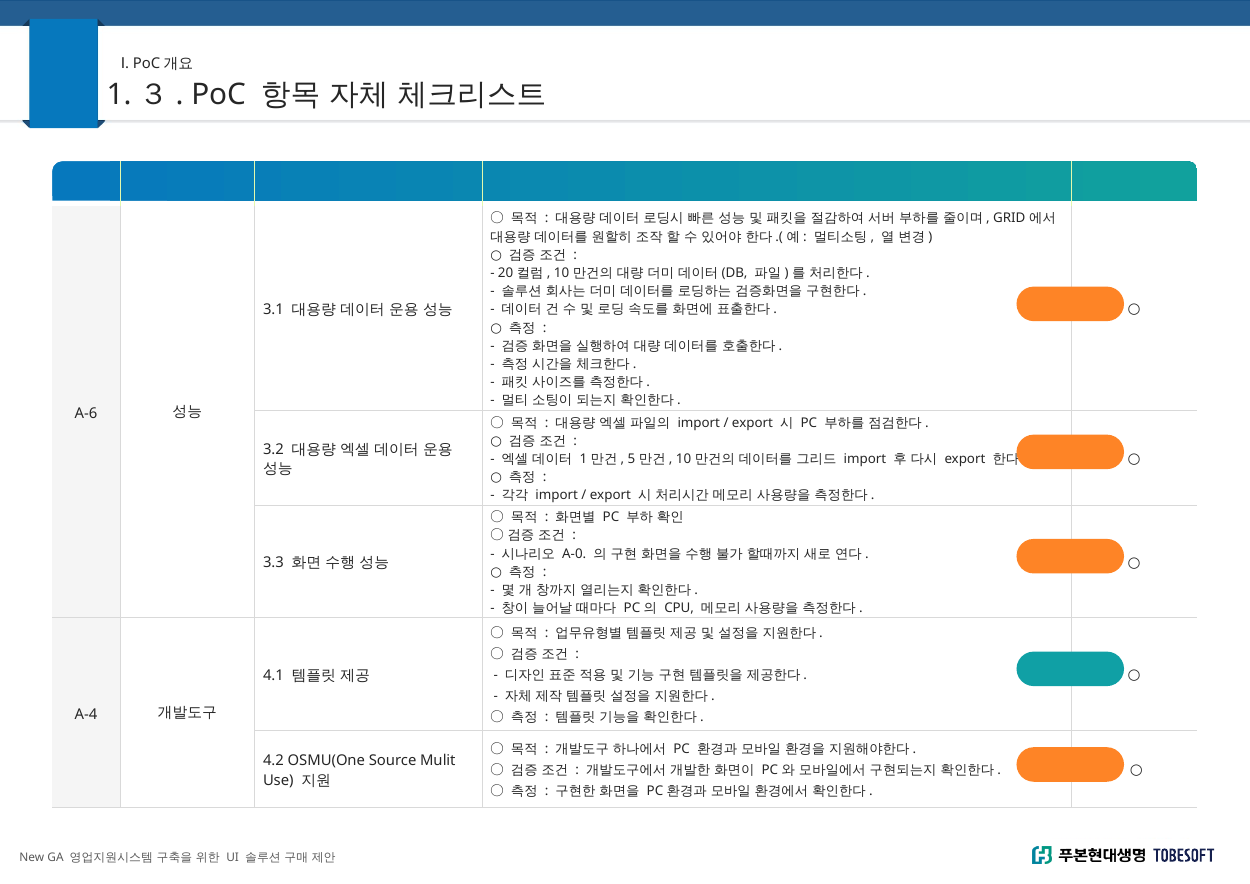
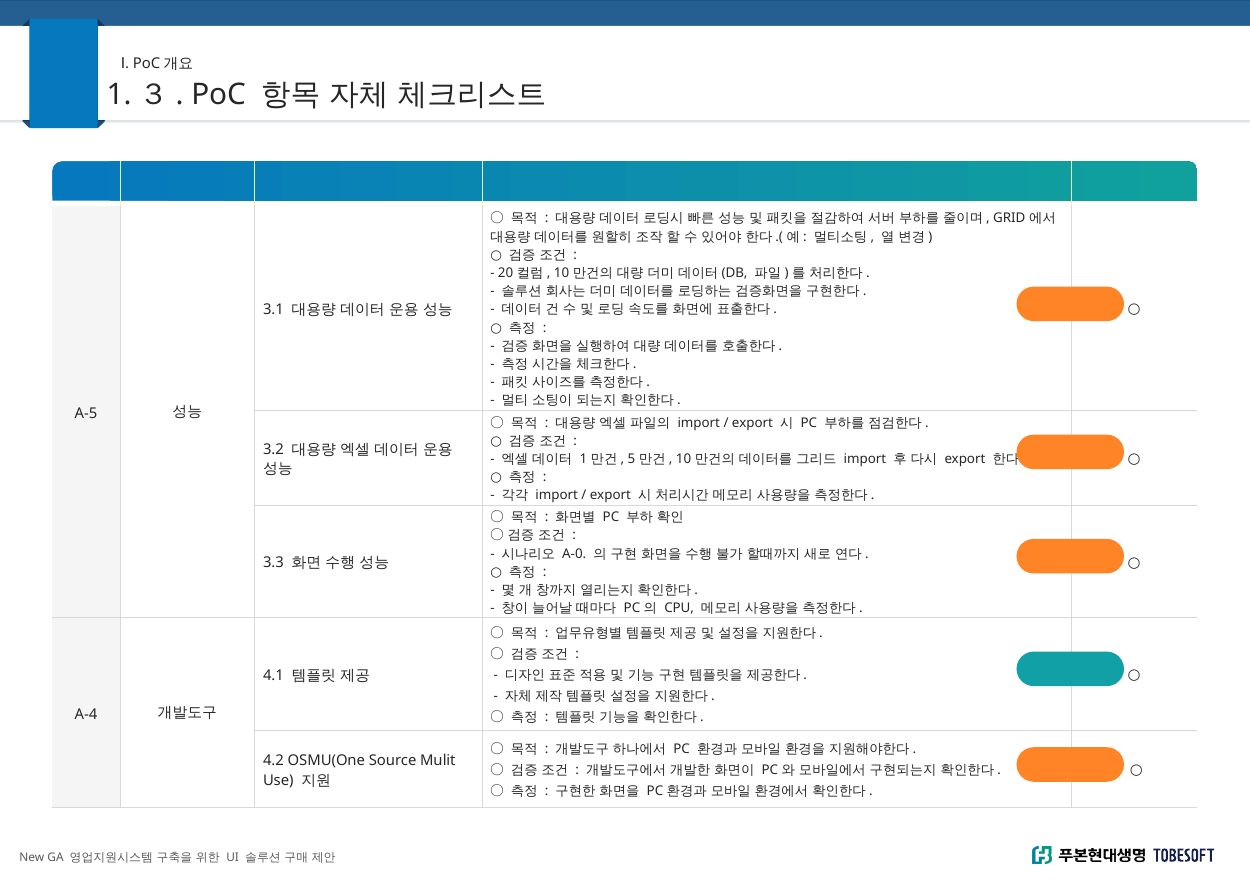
A-6: A-6 -> A-5 (86, 413)
